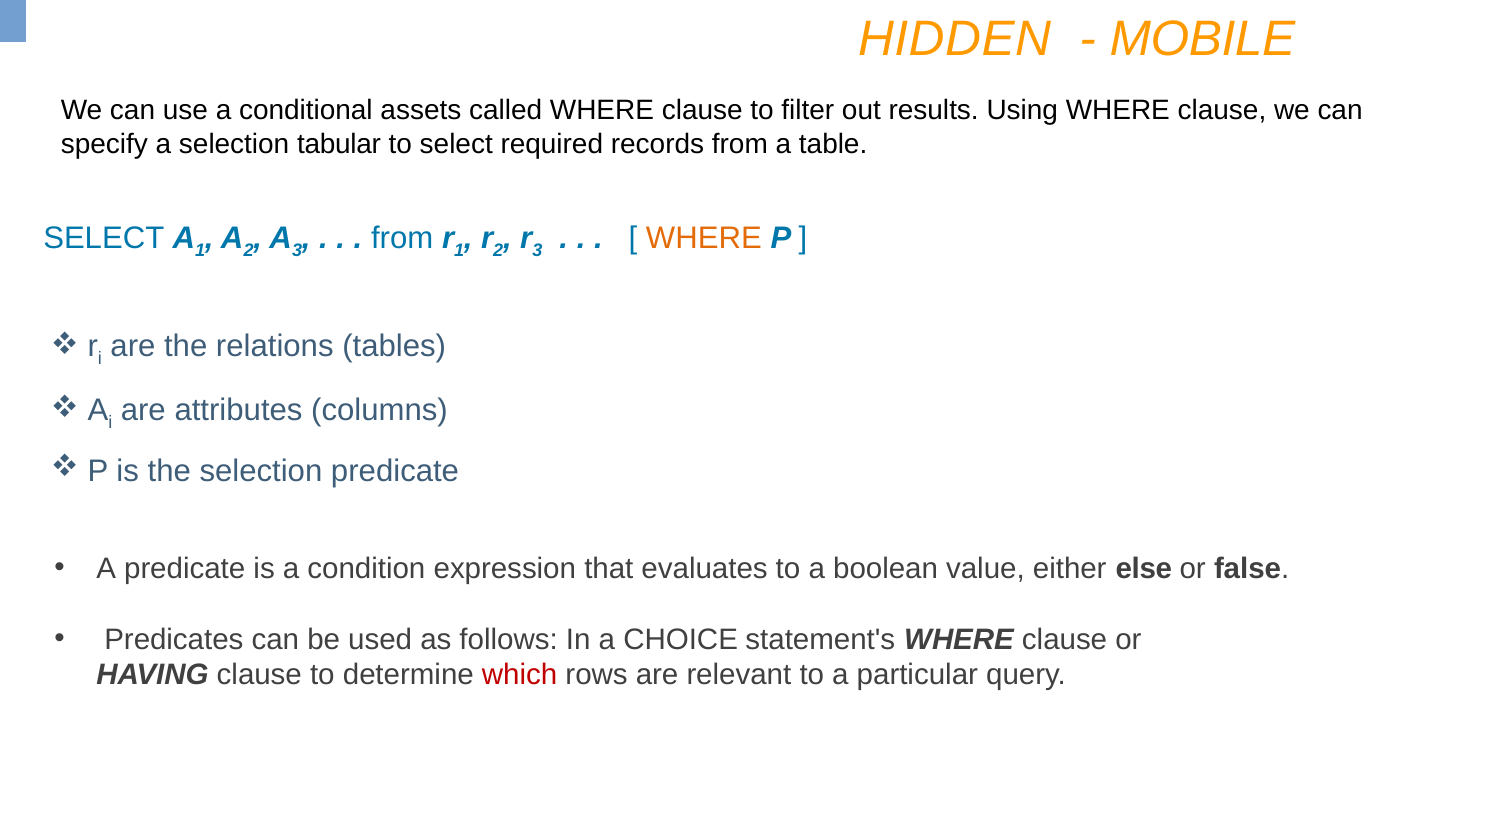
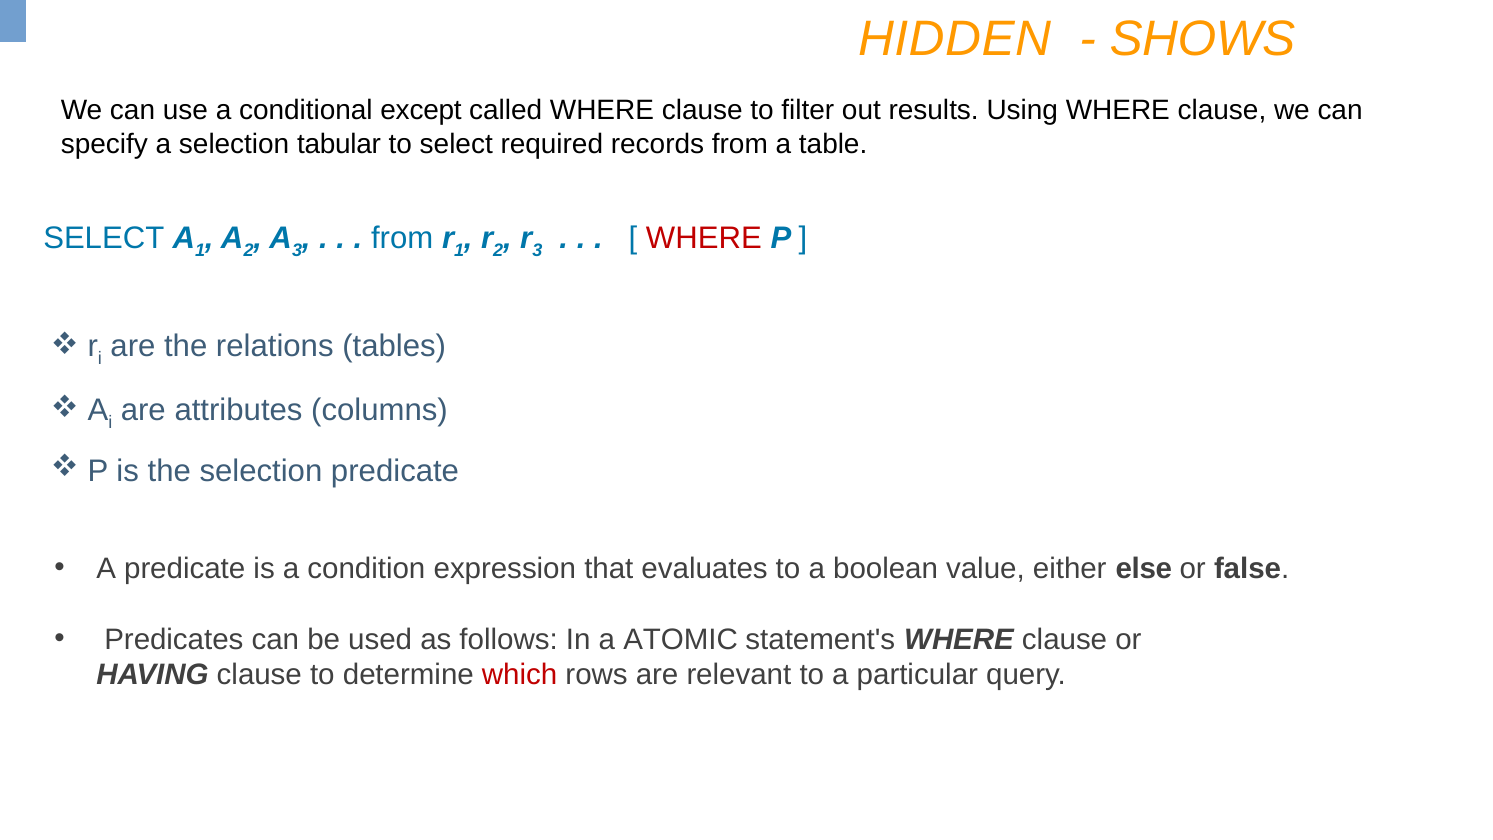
MOBILE: MOBILE -> SHOWS (1202, 39)
assets: assets -> except (421, 110)
WHERE colour: orange -> red (704, 238)
CHOICE: CHOICE -> ATOMIC (681, 639)
